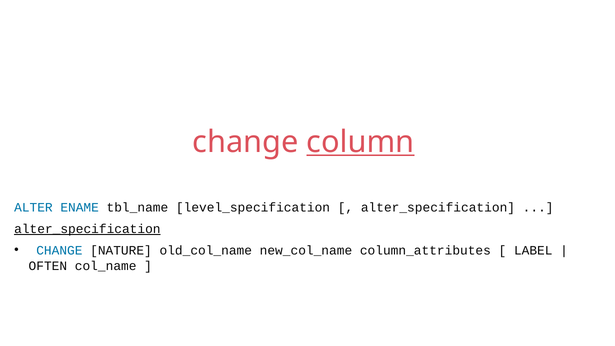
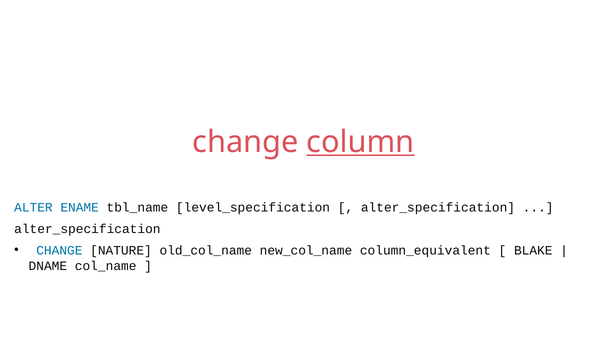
alter_specification underline: present -> none (87, 229)
column_attributes: column_attributes -> column_equivalent (425, 250)
LABEL: LABEL -> BLAKE (533, 250)
OFTEN: OFTEN -> DNAME (48, 266)
